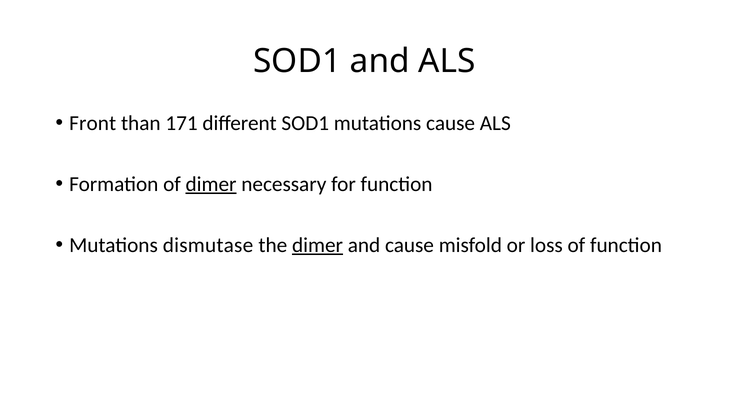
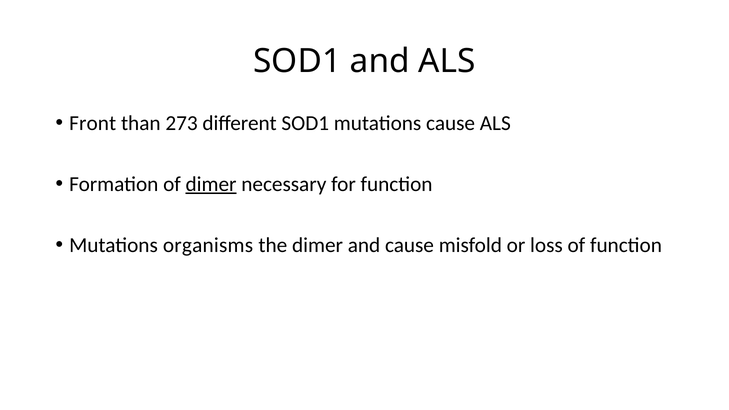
171: 171 -> 273 (182, 123)
dismutase: dismutase -> organisms (208, 245)
dimer underline: present -> none (318, 245)
